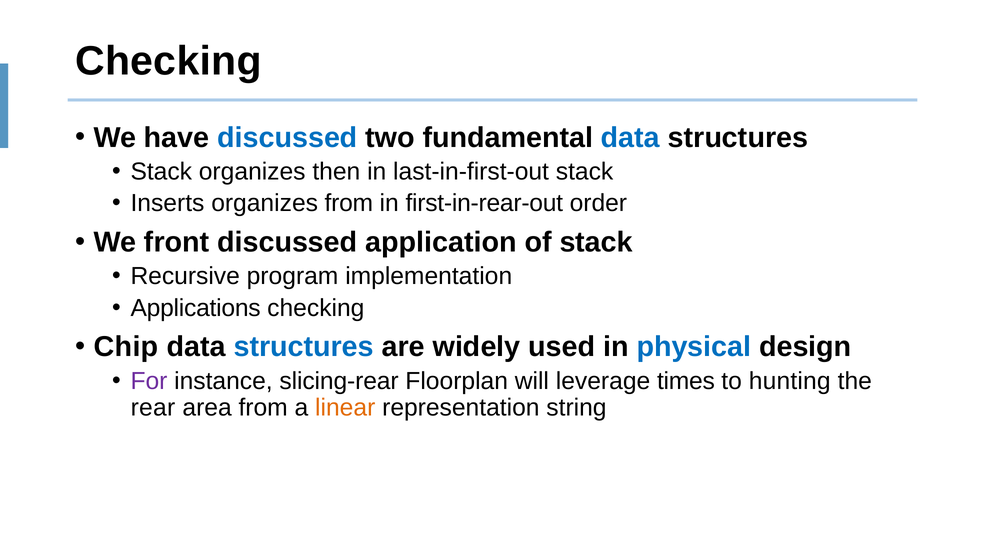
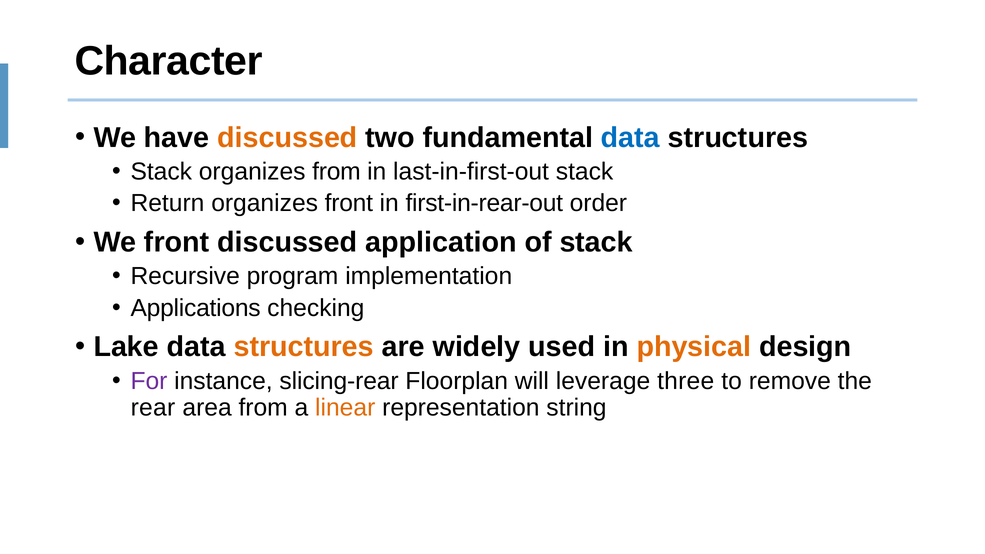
Checking: Checking -> Character (169, 61)
discussed colour: blue -> orange (287, 138)
organizes then: then -> from (336, 172)
Inserts: Inserts -> Return (167, 203)
organizes from: from -> front (349, 203)
Chip: Chip -> Lake (126, 347)
structures colour: blue -> orange (304, 347)
physical colour: blue -> orange (694, 347)
times: times -> three (686, 381)
hunting: hunting -> remove (790, 381)
